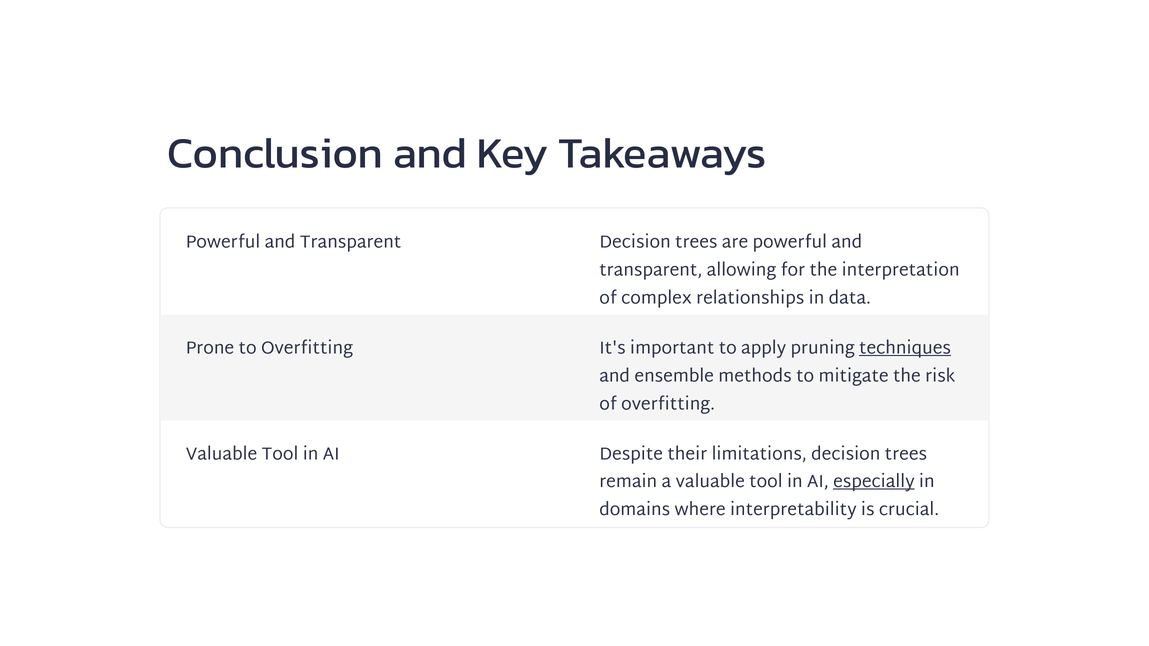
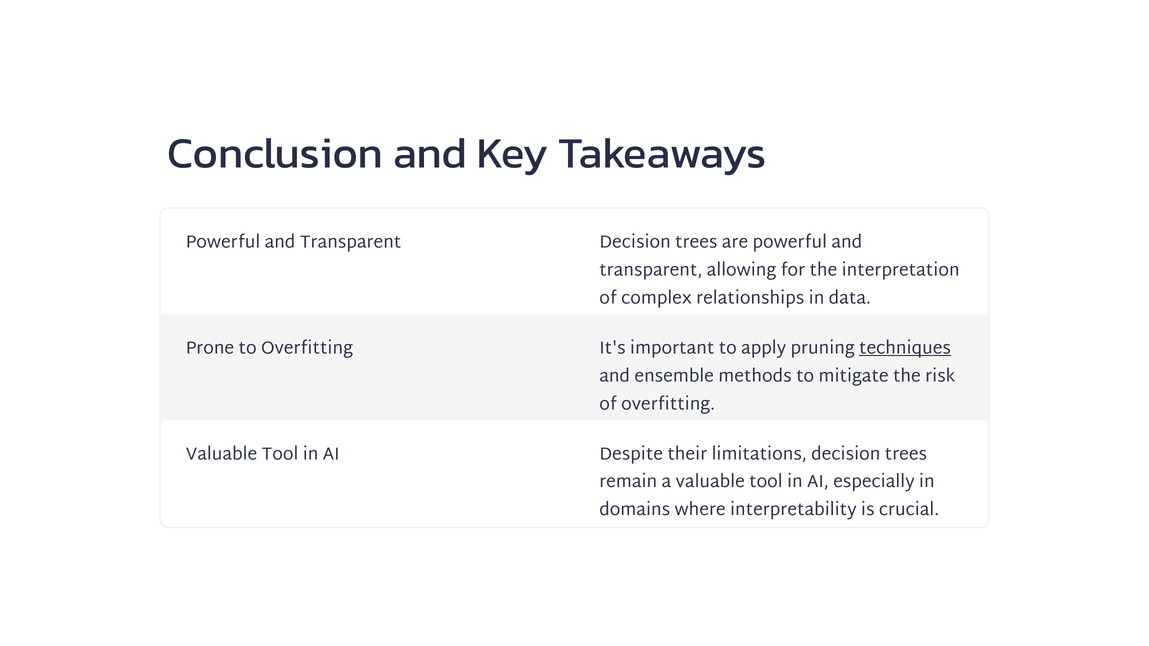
especially underline: present -> none (874, 482)
